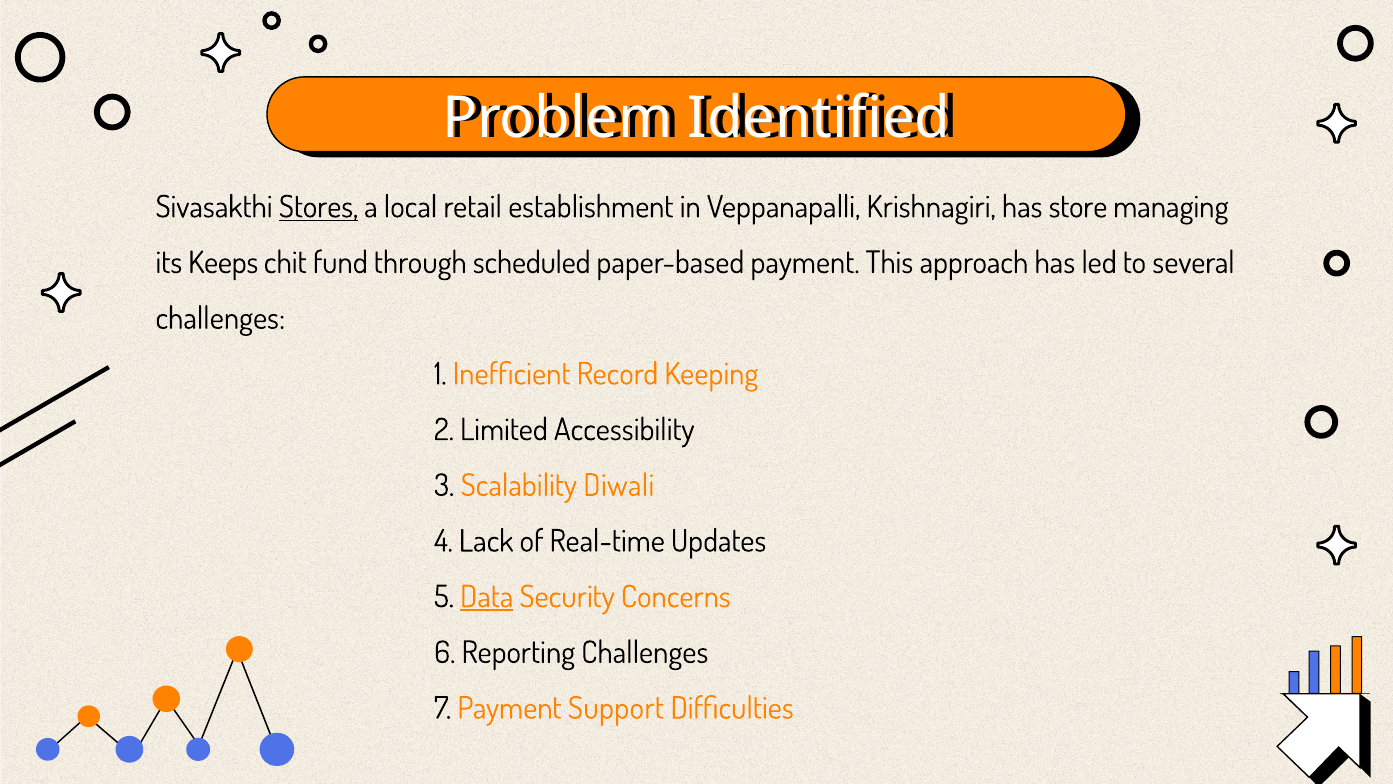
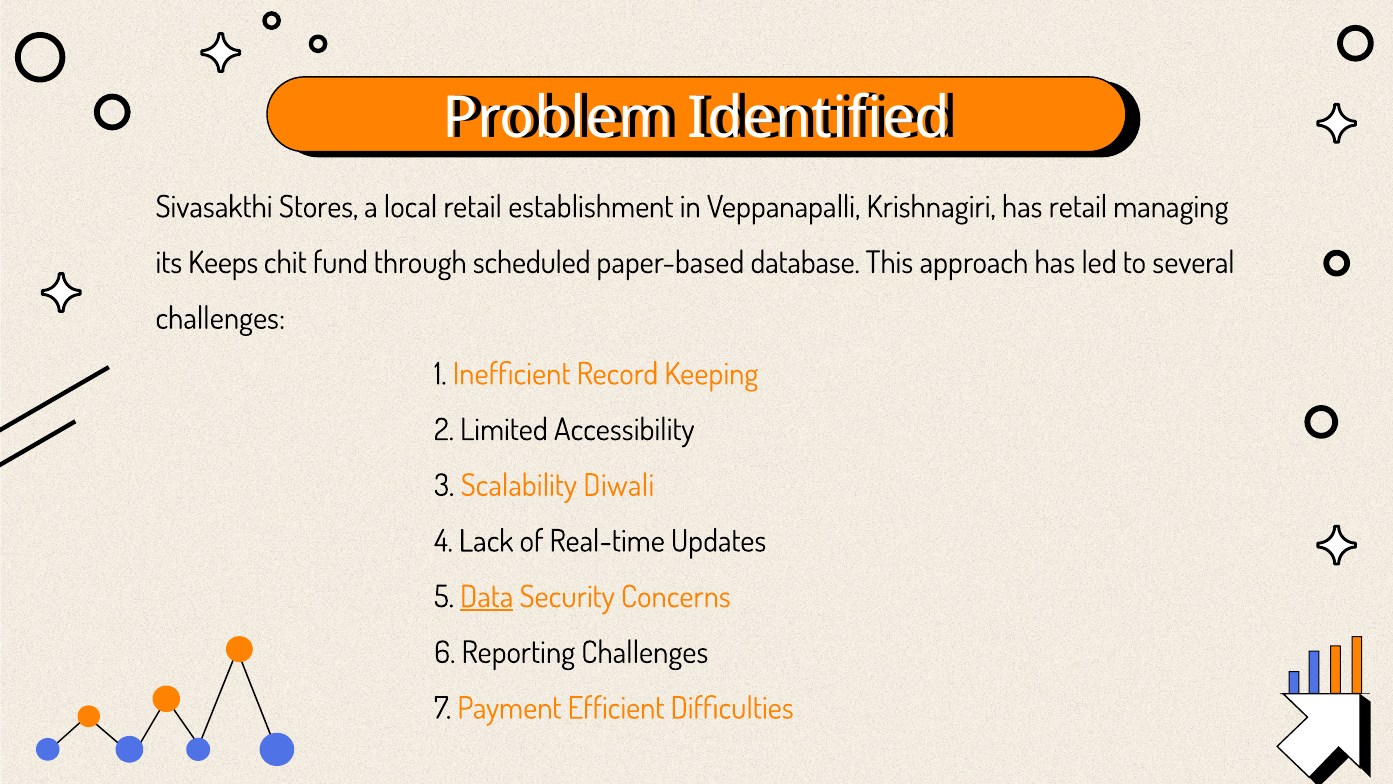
Stores underline: present -> none (319, 207)
has store: store -> retail (1078, 207)
paper-based payment: payment -> database (805, 263)
Support: Support -> Efficient (616, 708)
